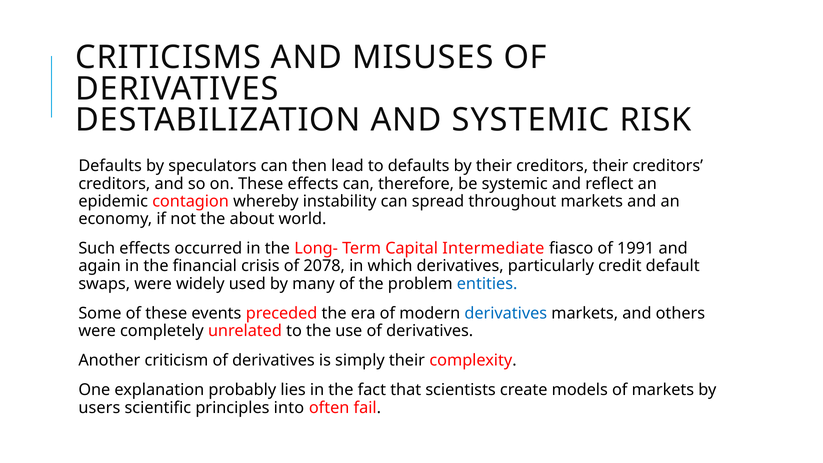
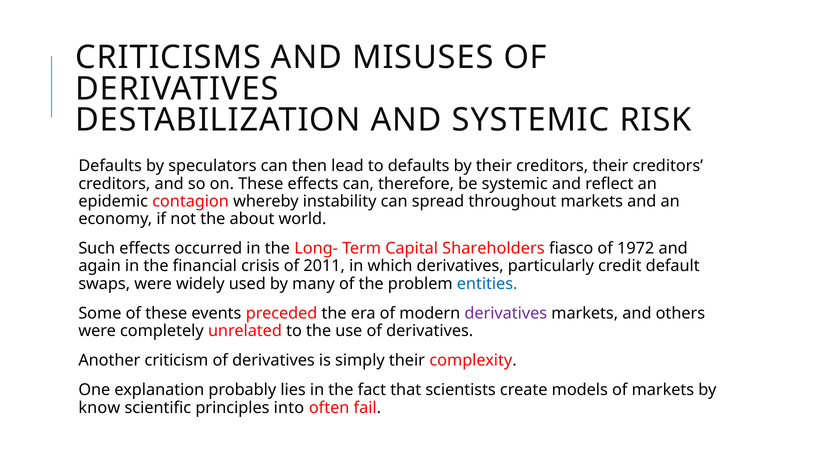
Intermediate: Intermediate -> Shareholders (493, 248)
1991: 1991 -> 1972 (636, 248)
2078: 2078 -> 2011 (324, 266)
derivatives colour: blue -> purple (506, 313)
users: users -> know (99, 408)
